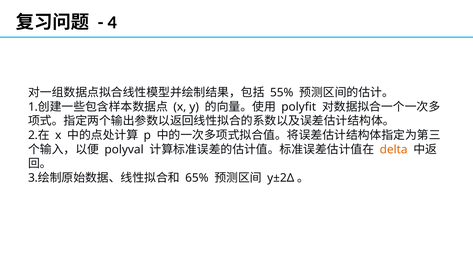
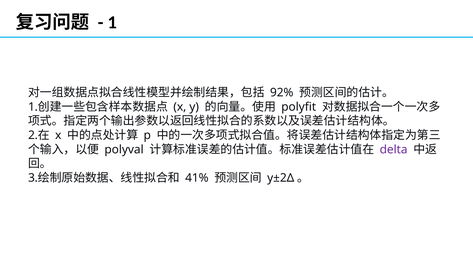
4: 4 -> 1 (112, 23)
55%: 55% -> 92% (282, 93)
delta colour: orange -> purple (394, 150)
65%: 65% -> 41% (197, 178)
